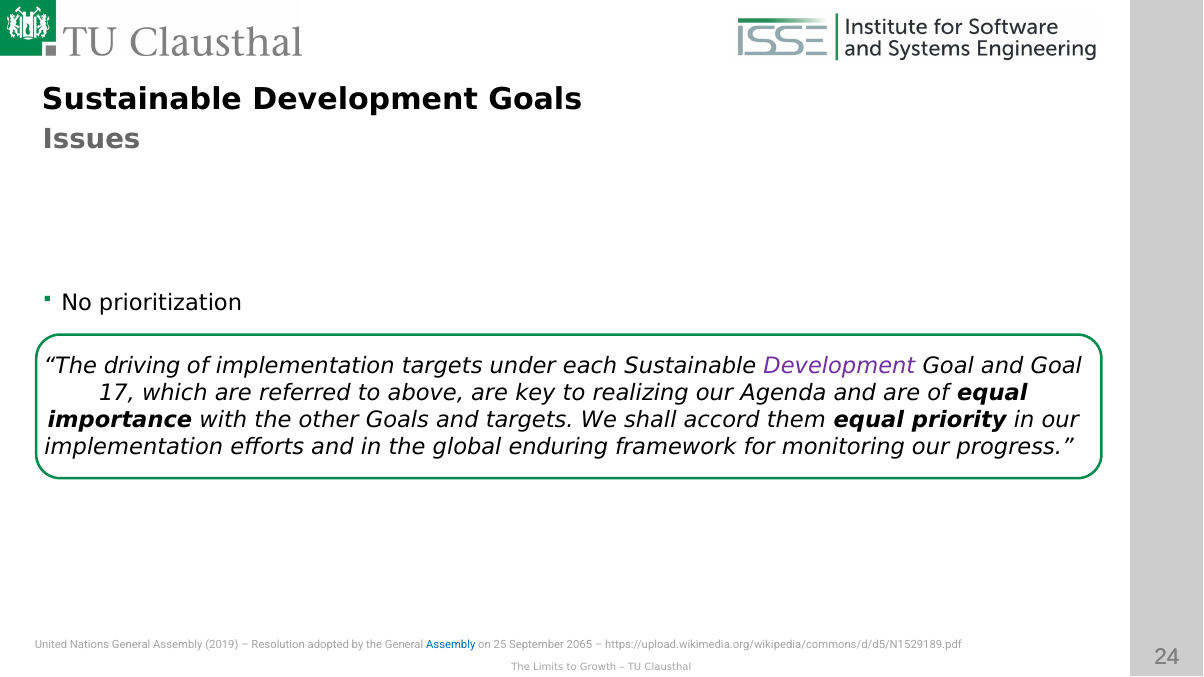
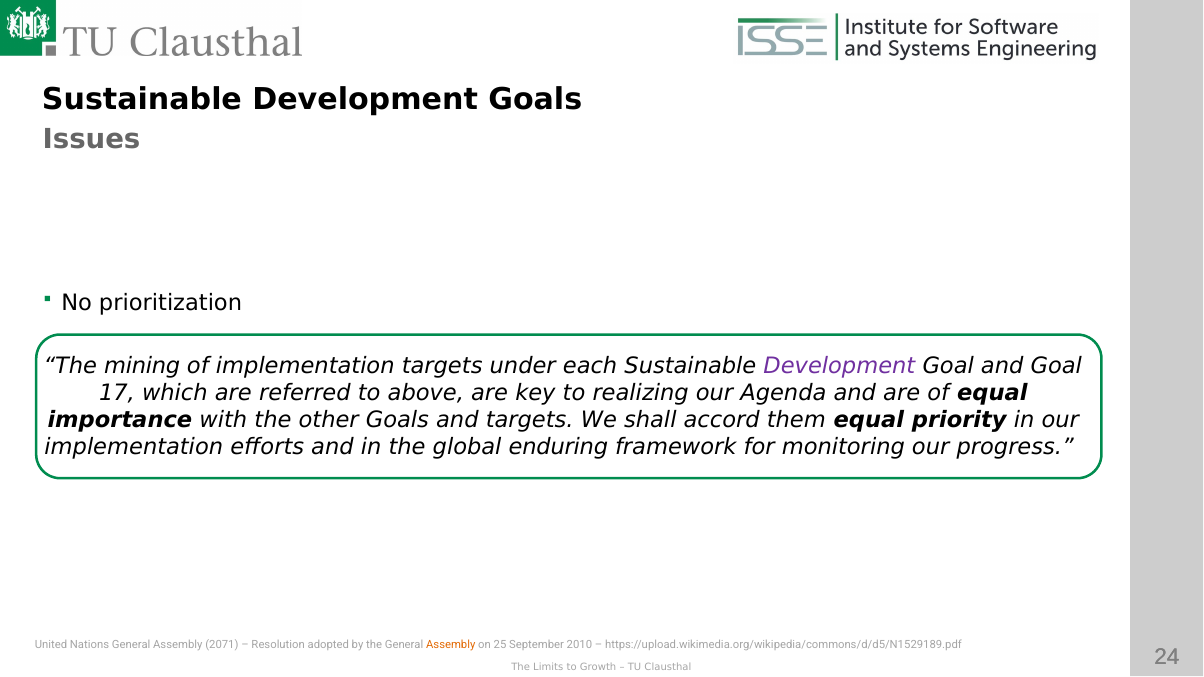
driving: driving -> mining (142, 366)
2019: 2019 -> 2071 (222, 645)
Assembly colour: blue -> orange (451, 645)
2065: 2065 -> 2010 (579, 645)
